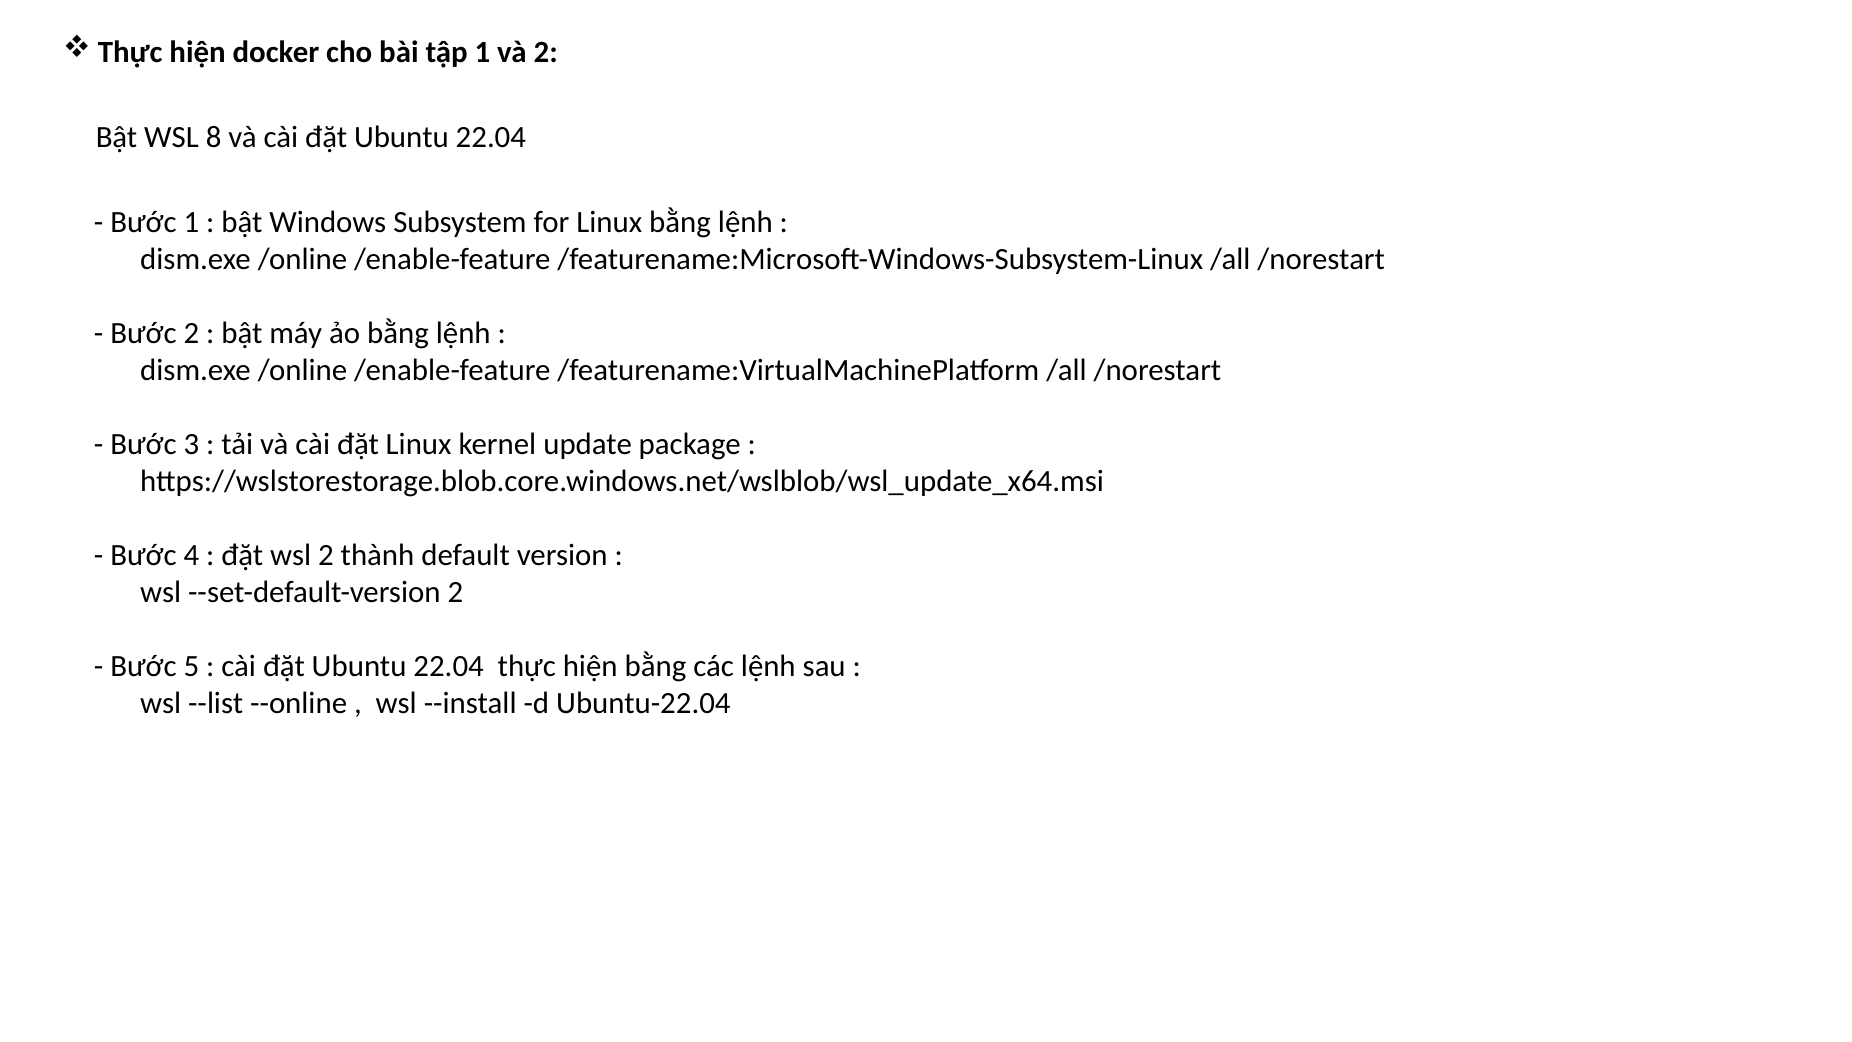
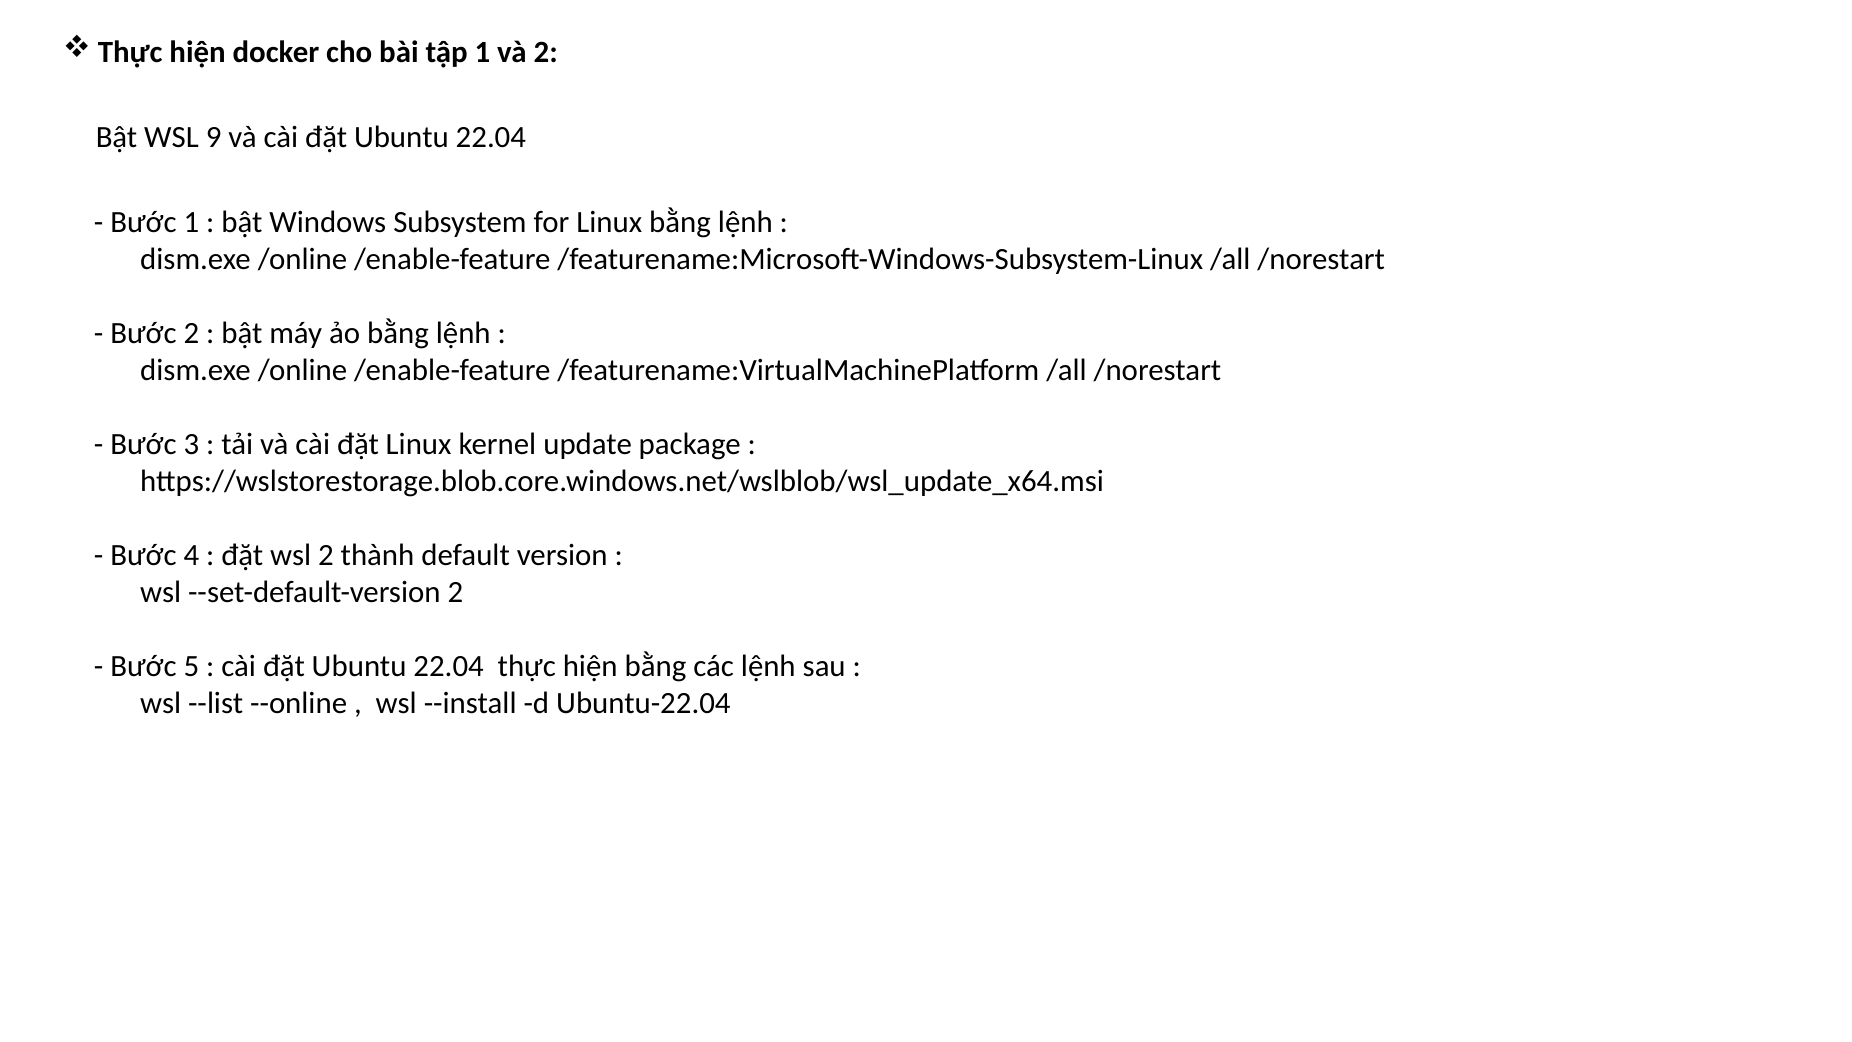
8: 8 -> 9 (214, 137)
